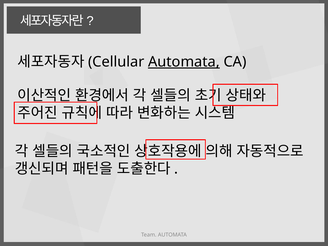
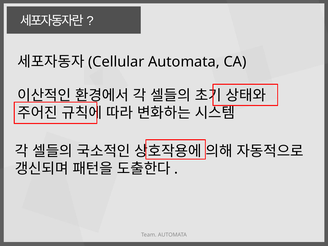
Automata underline: present -> none (184, 62)
